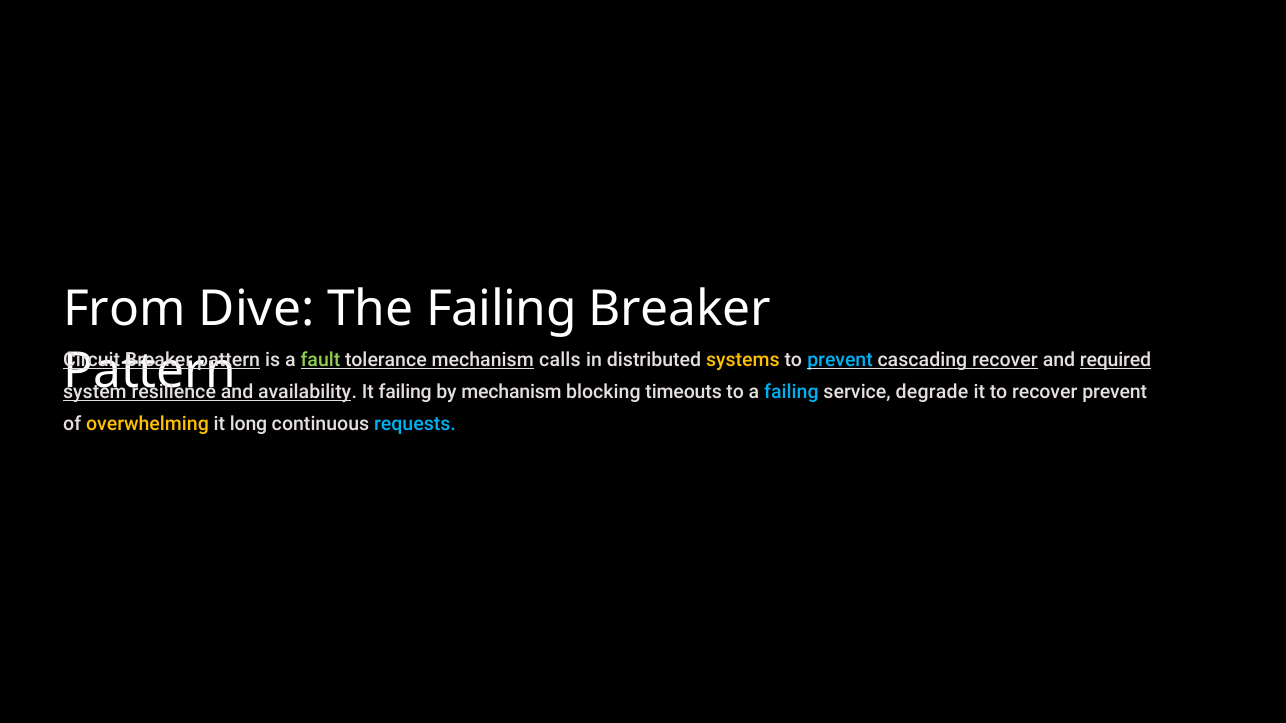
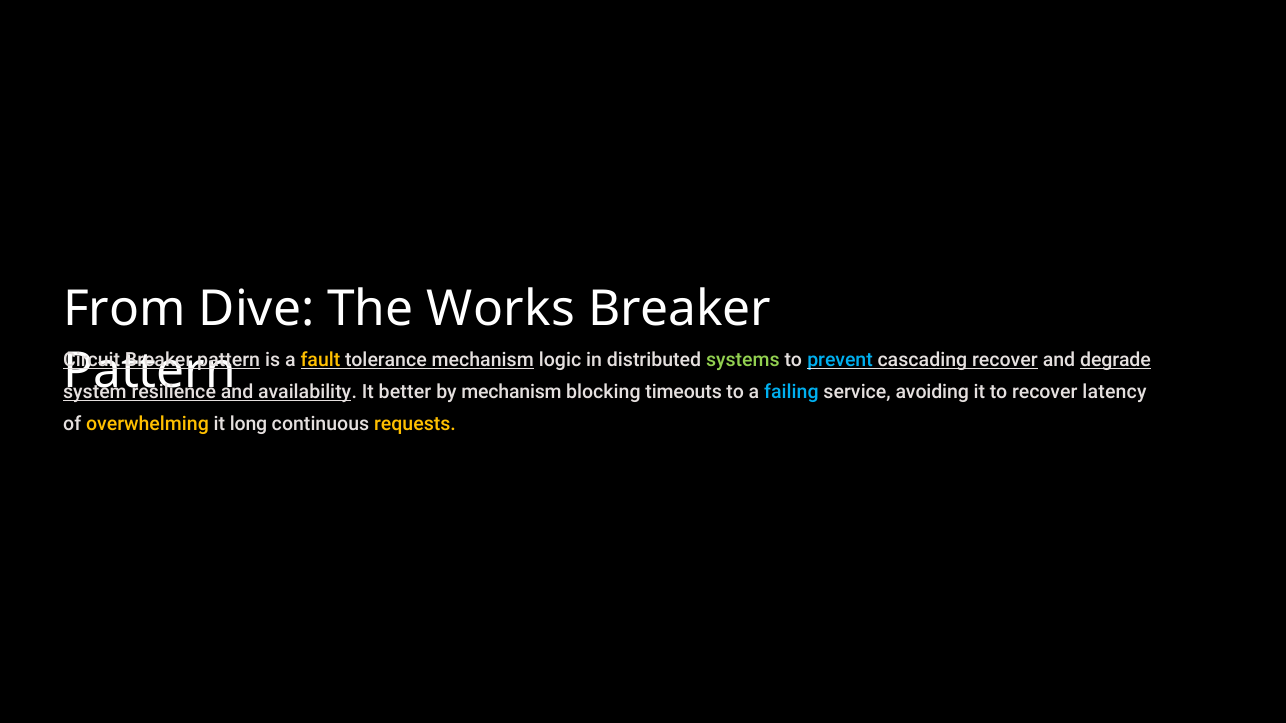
The Failing: Failing -> Works (501, 309)
fault colour: light green -> yellow (320, 361)
calls: calls -> logic (560, 361)
systems colour: yellow -> light green (743, 361)
required: required -> degrade (1115, 361)
It failing: failing -> better (405, 392)
degrade: degrade -> avoiding (932, 392)
recover prevent: prevent -> latency (1114, 392)
requests colour: light blue -> yellow (415, 424)
